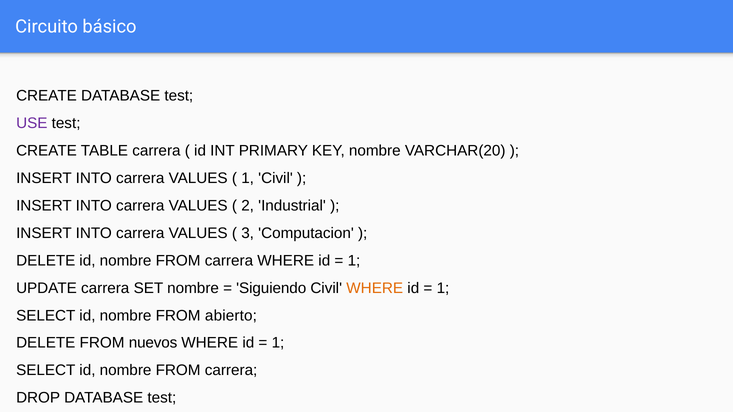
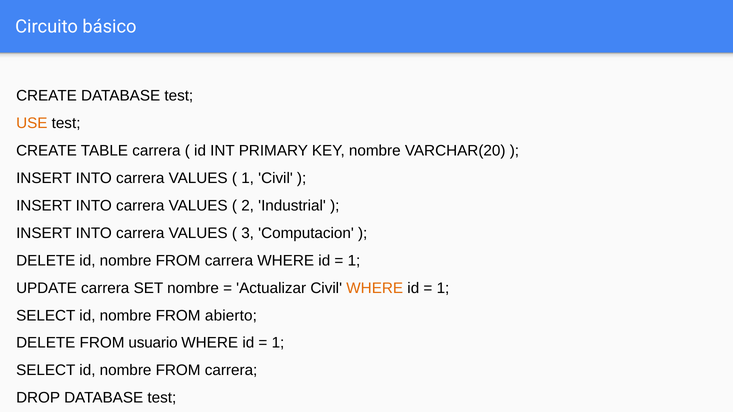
USE colour: purple -> orange (32, 123)
Siguiendo: Siguiendo -> Actualizar (271, 288)
nuevos: nuevos -> usuario (153, 343)
